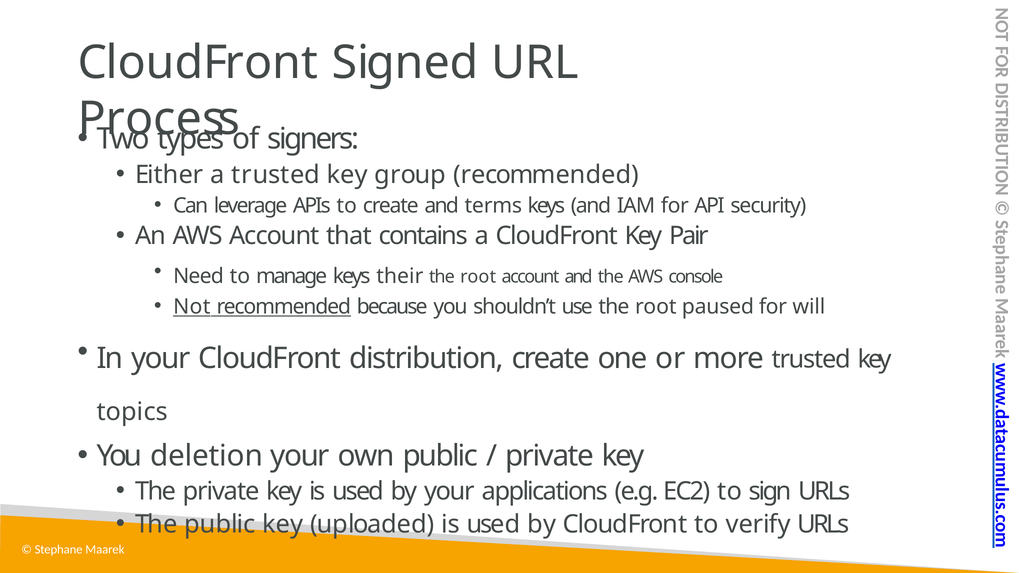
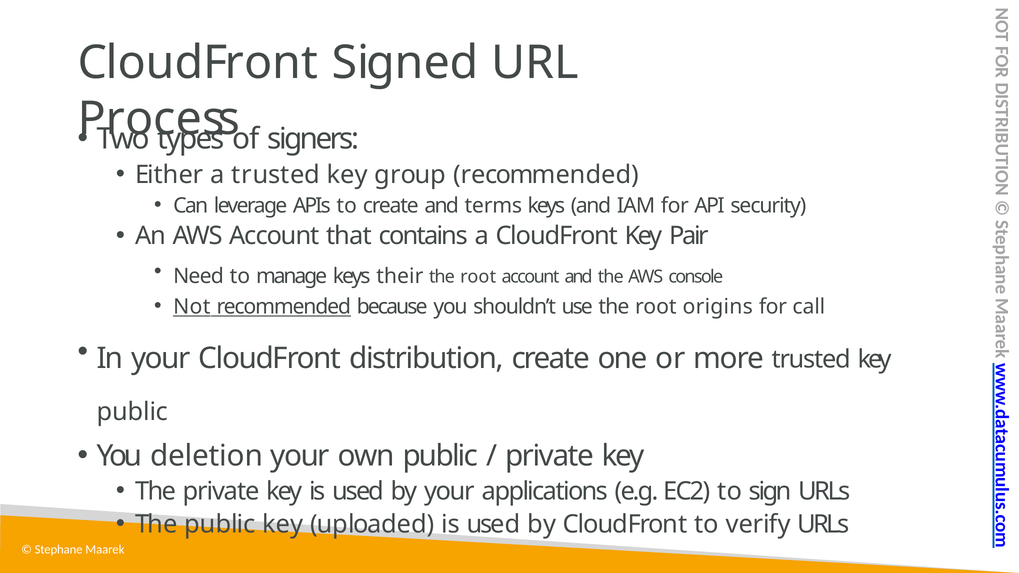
paused: paused -> origins (718, 307)
will: will -> call (809, 307)
topics: topics -> public (132, 412)
